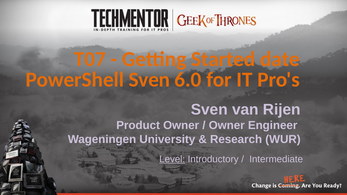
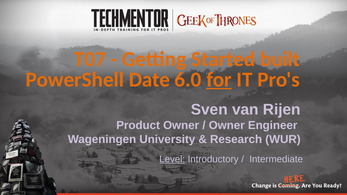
date: date -> built (280, 59)
PowerShell Sven: Sven -> Date (149, 80)
for underline: none -> present (219, 80)
